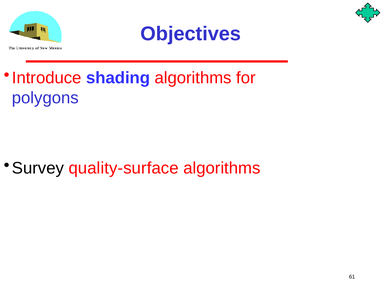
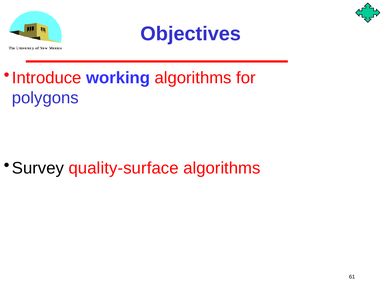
shading: shading -> working (118, 78)
